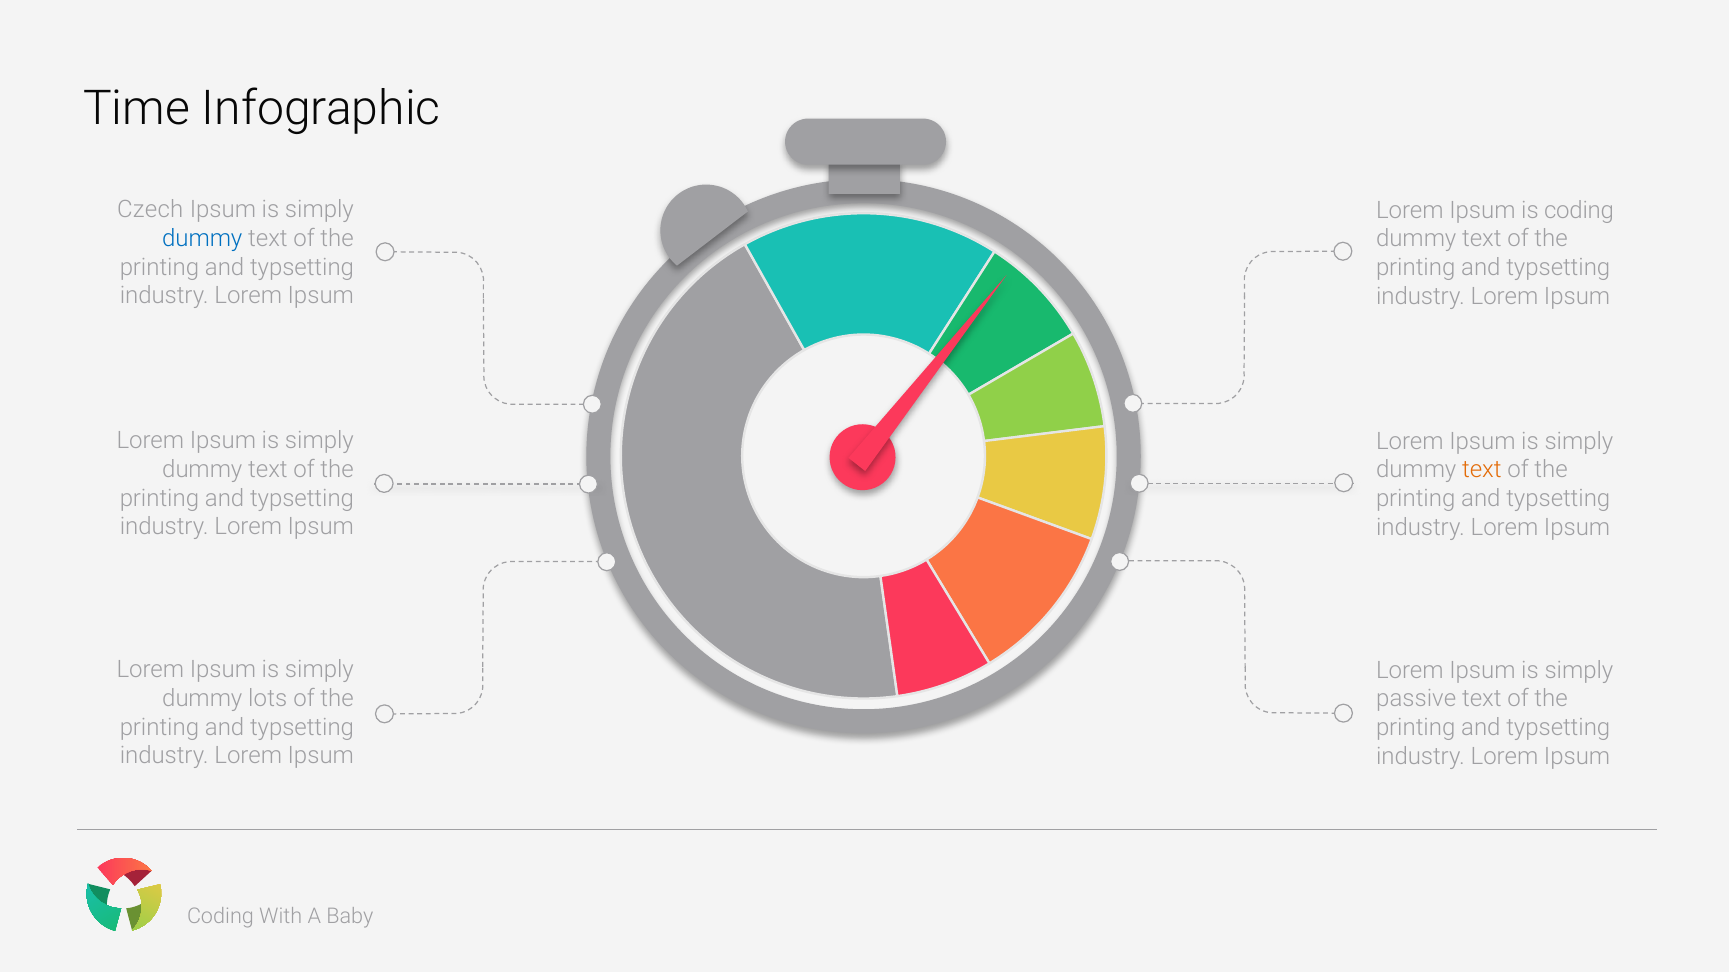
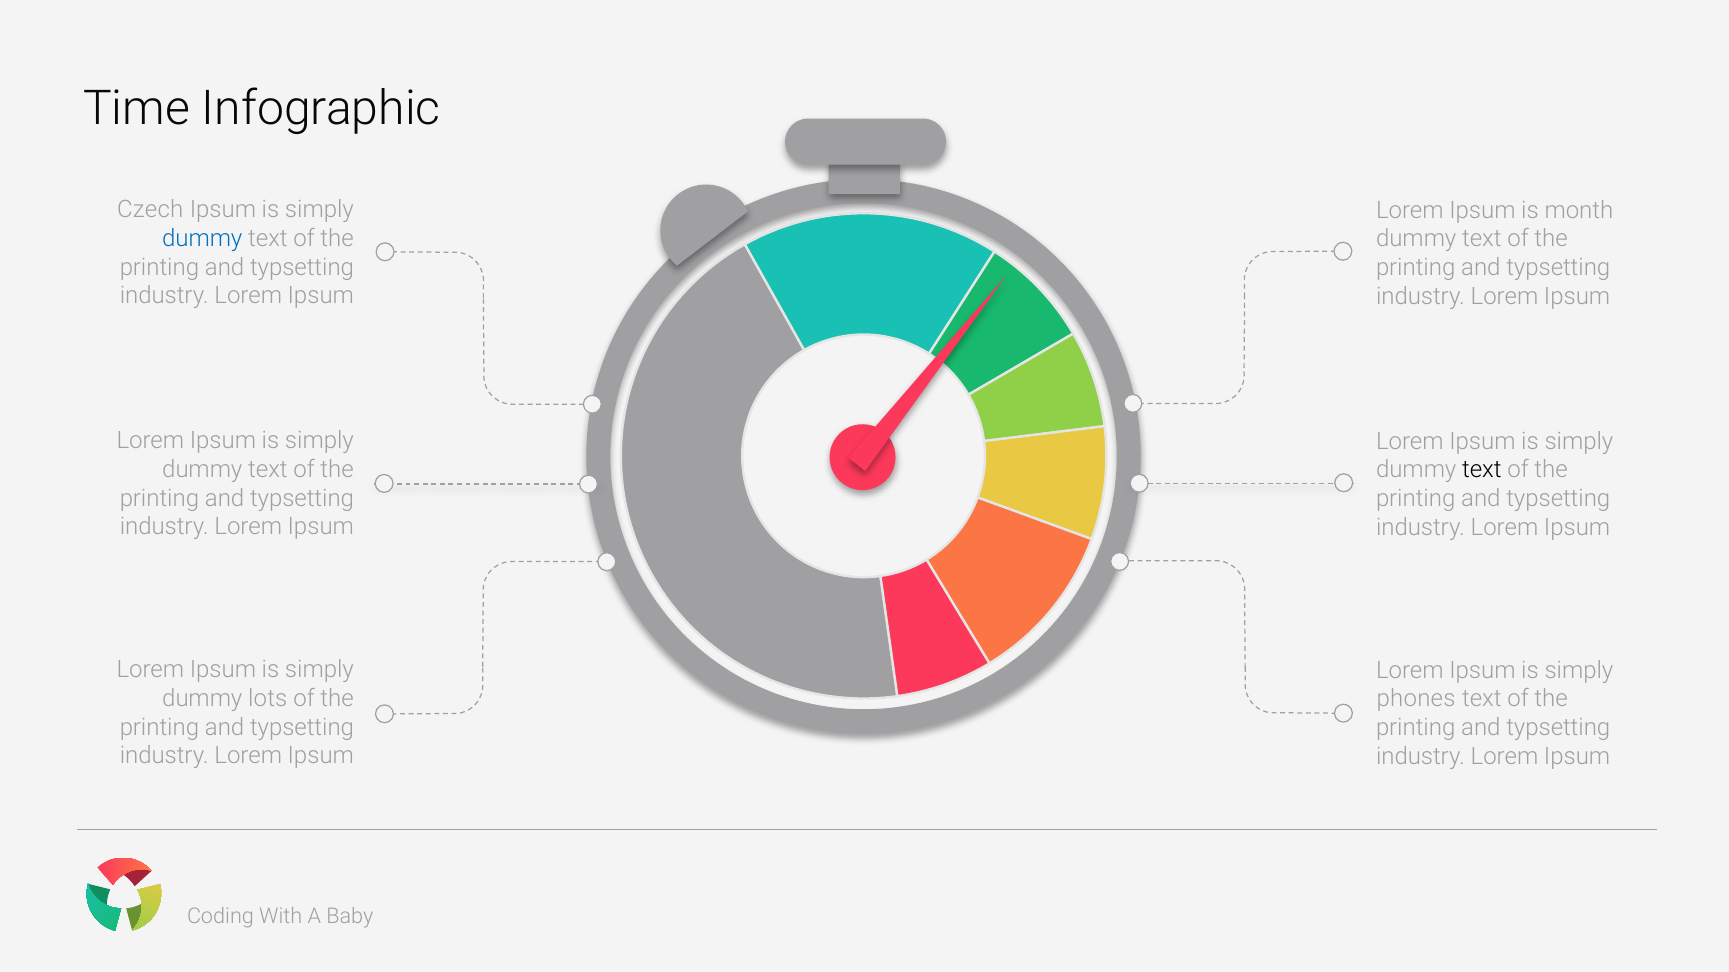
is coding: coding -> month (1579, 210)
text colour: orange -> black (1482, 470)
passive: passive -> phones (1416, 699)
